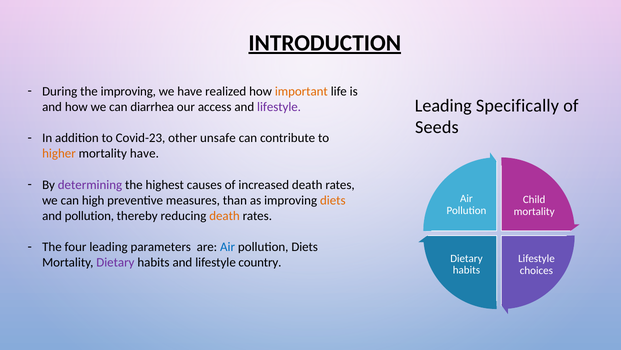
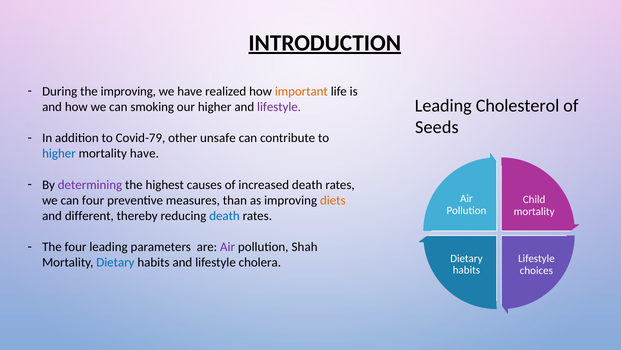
Specifically: Specifically -> Cholesterol (518, 105)
diarrhea: diarrhea -> smoking (152, 107)
our access: access -> higher (215, 107)
Covid-23: Covid-23 -> Covid-79 (140, 138)
higher colour: orange -> blue (59, 153)
can high: high -> four (93, 200)
and pollution: pollution -> different (89, 215)
death colour: orange -> blue (225, 215)
Air colour: blue -> purple (228, 246)
pollution Diets: Diets -> Shah (305, 246)
Dietary colour: purple -> blue (115, 262)
country: country -> cholera (260, 262)
